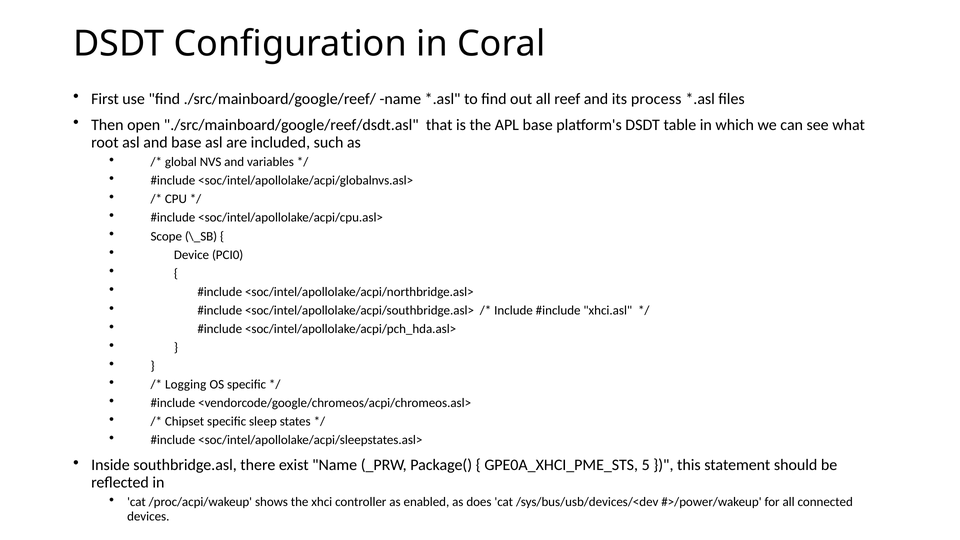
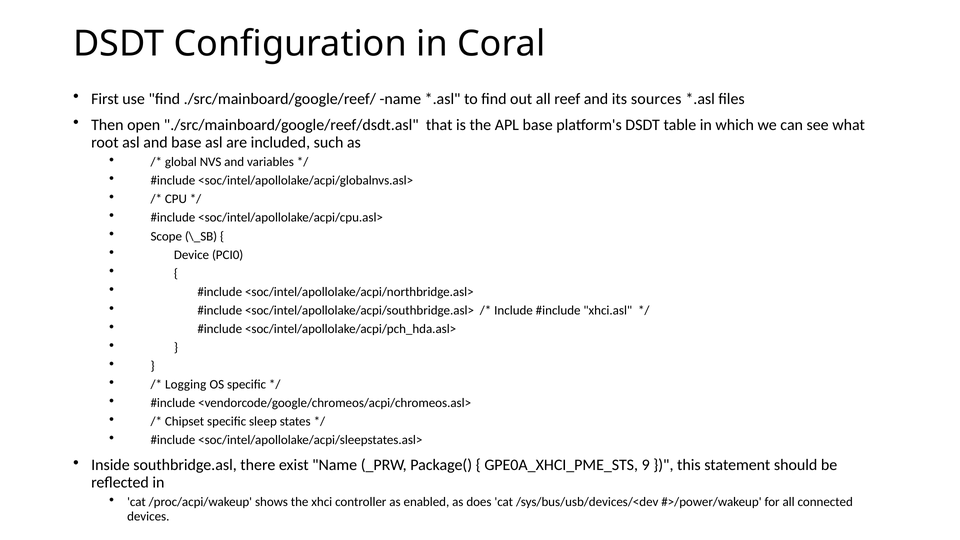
process: process -> sources (656, 99)
5: 5 -> 9 (646, 465)
